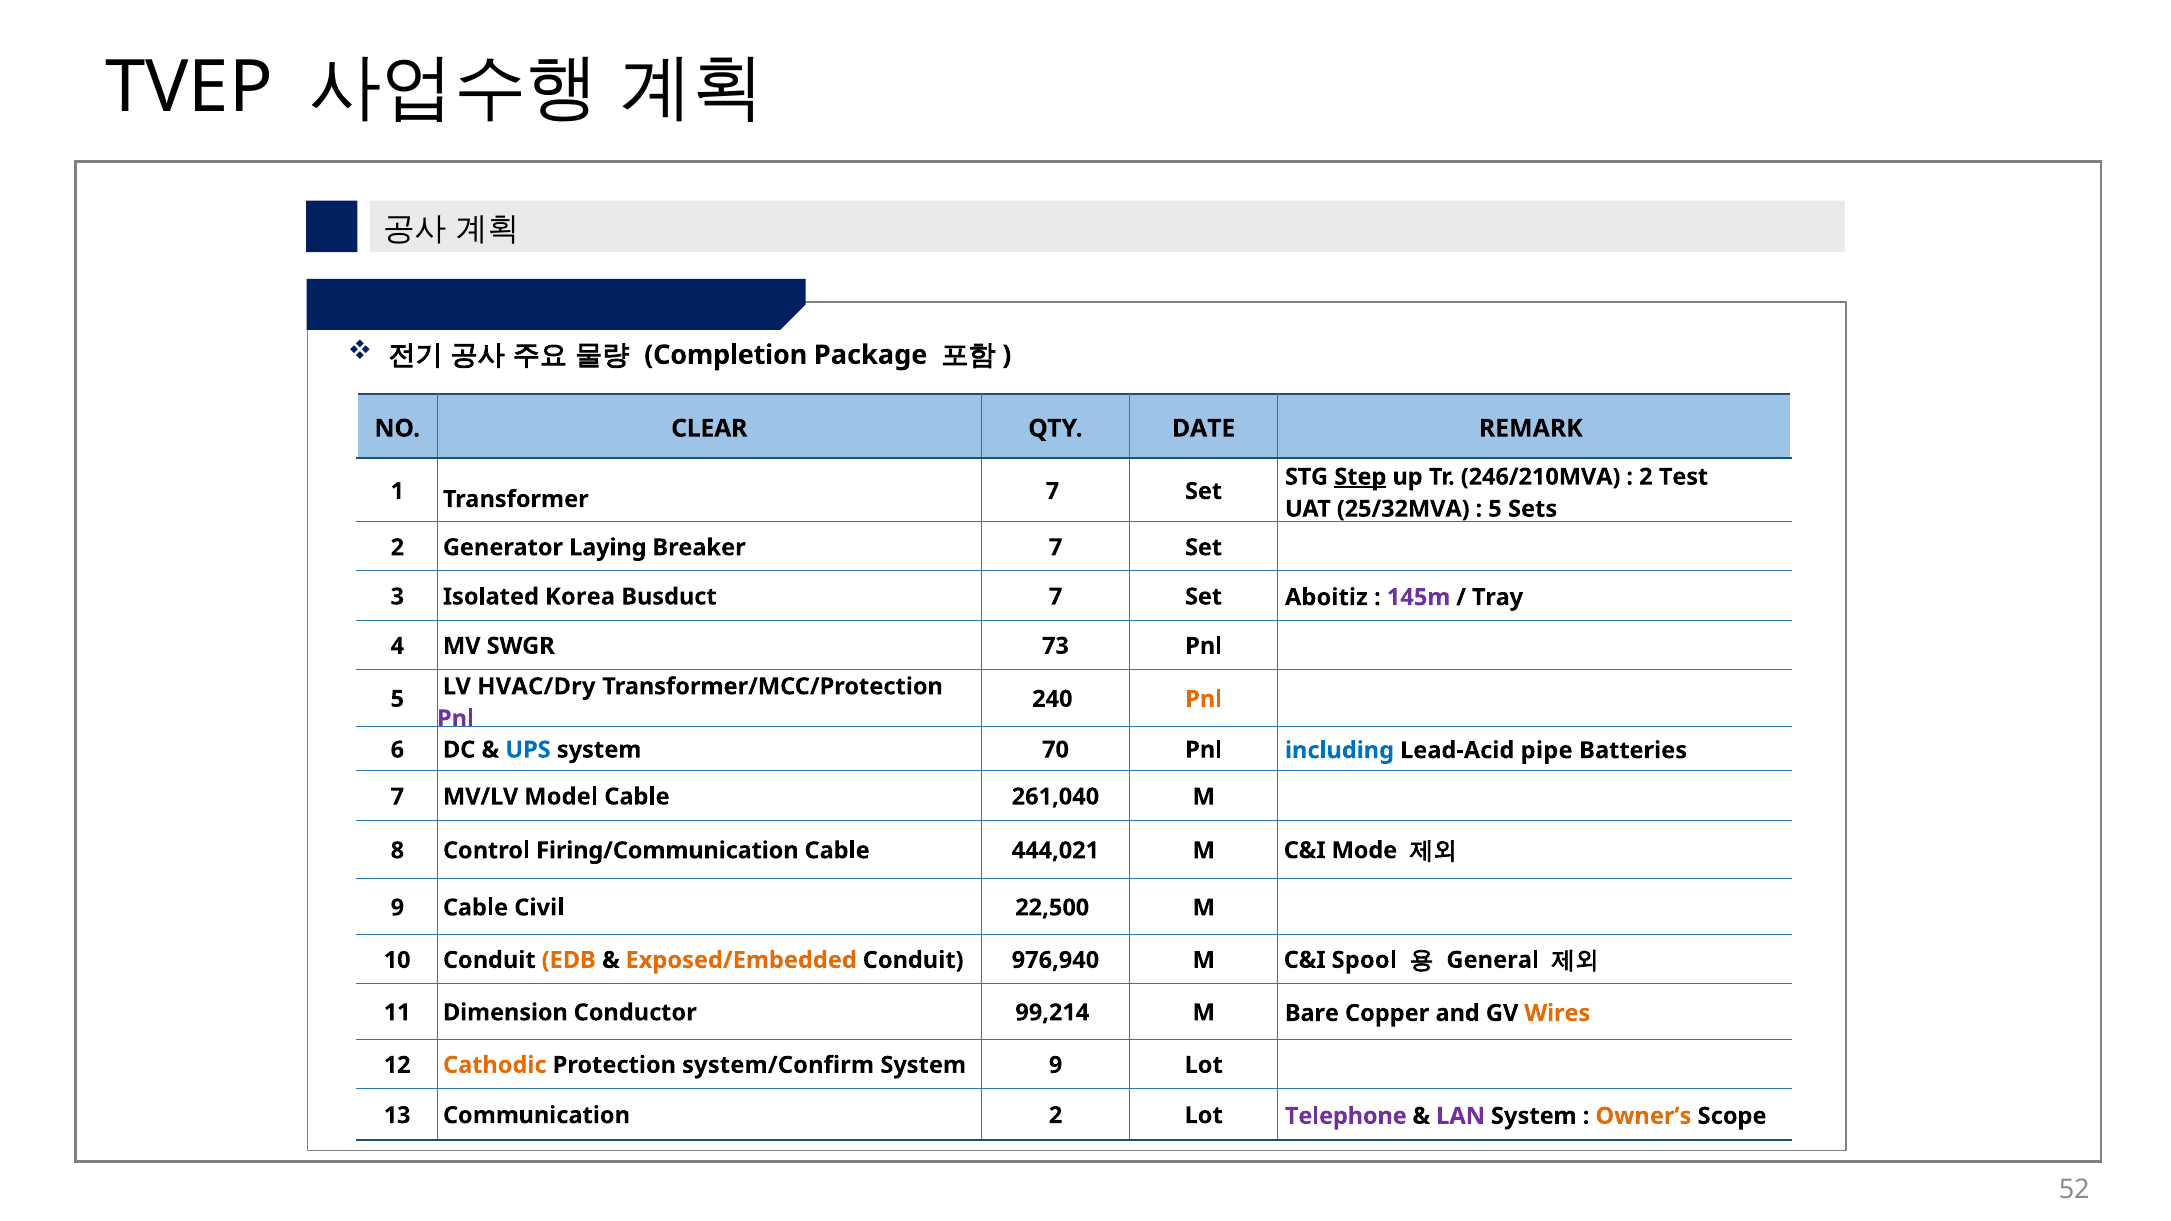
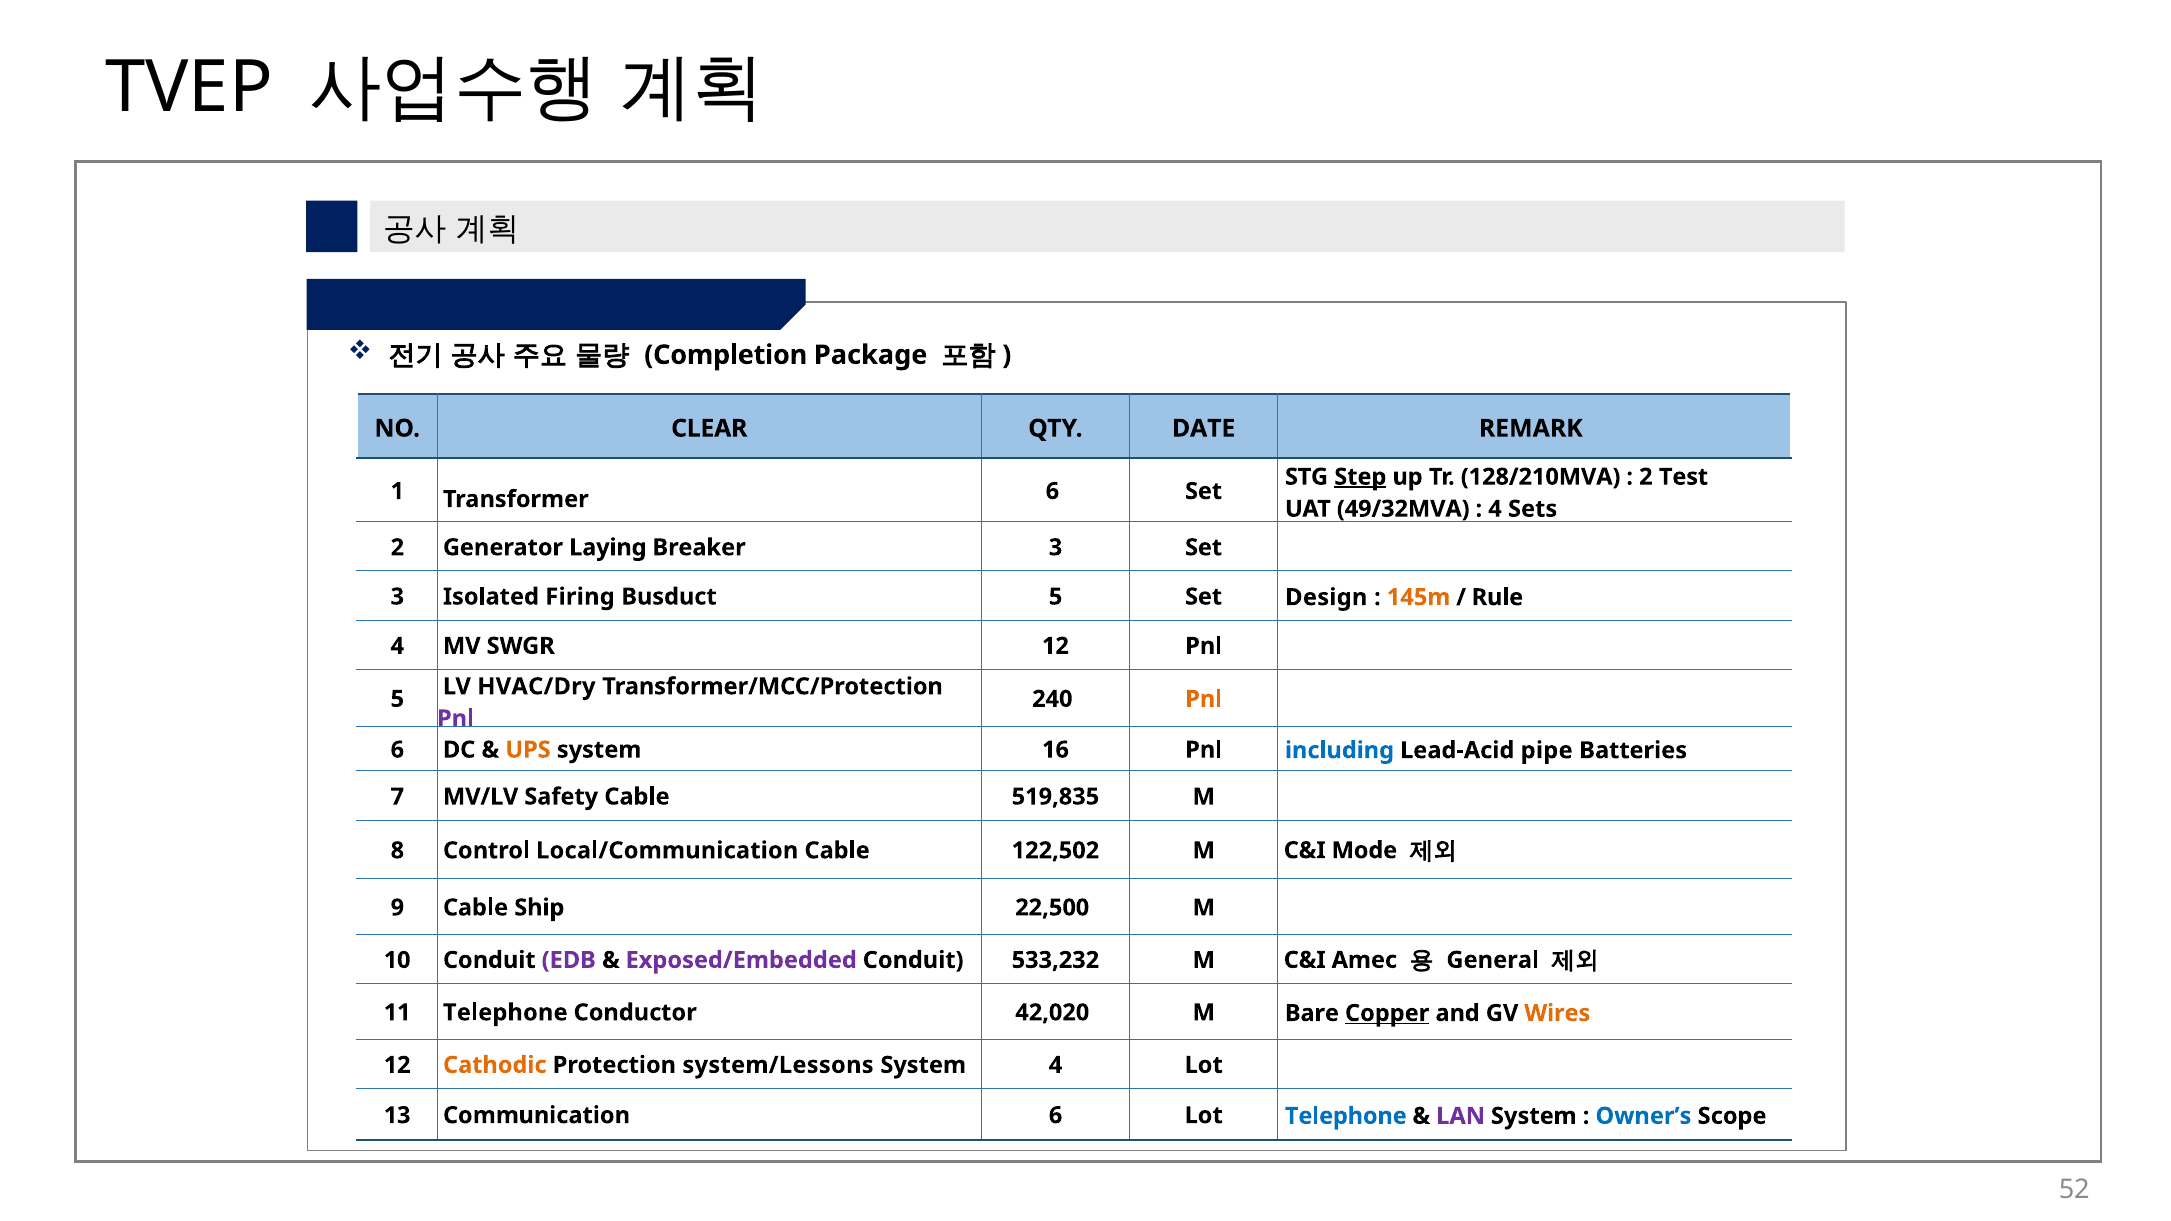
246/210MVA: 246/210MVA -> 128/210MVA (1541, 477)
Transformer 7: 7 -> 6 (1052, 491)
25/32MVA: 25/32MVA -> 49/32MVA (1403, 509)
5: 5 -> 4 (1495, 509)
Breaker 7: 7 -> 3 (1056, 548)
Korea: Korea -> Firing (580, 597)
Busduct 7: 7 -> 5 (1056, 597)
Aboitiz: Aboitiz -> Design (1326, 597)
145m colour: purple -> orange (1419, 597)
Tray: Tray -> Rule (1497, 597)
SWGR 73: 73 -> 12 (1055, 646)
UPS colour: blue -> orange (528, 750)
70: 70 -> 16 (1055, 750)
Model: Model -> Safety (561, 797)
261,040: 261,040 -> 519,835 (1055, 797)
Firing/Communication: Firing/Communication -> Local/Communication (667, 851)
444,021: 444,021 -> 122,502 (1055, 851)
Civil: Civil -> Ship (539, 908)
EDB colour: orange -> purple (569, 960)
Exposed/Embedded colour: orange -> purple (741, 960)
976,940: 976,940 -> 533,232 (1055, 960)
Spool: Spool -> Amec (1364, 960)
11 Dimension: Dimension -> Telephone (505, 1013)
99,214: 99,214 -> 42,020 (1052, 1013)
Copper underline: none -> present (1387, 1013)
system/Confirm: system/Confirm -> system/Lessons (778, 1065)
System 9: 9 -> 4 (1056, 1065)
Communication 2: 2 -> 6 (1056, 1116)
Telephone colour: purple -> blue (1346, 1116)
Owner’s colour: orange -> blue (1643, 1116)
